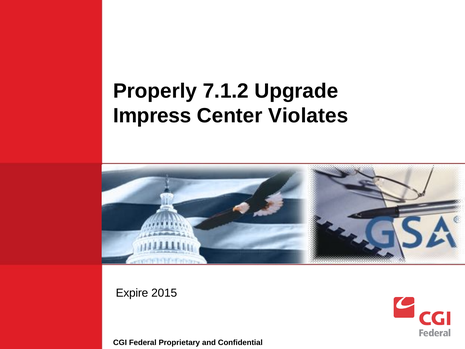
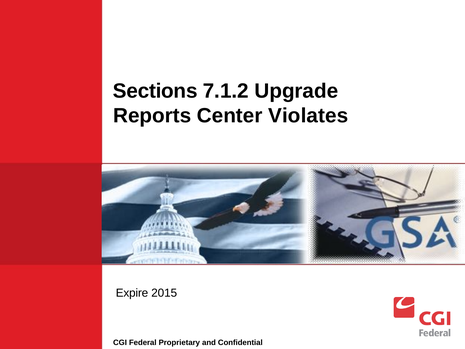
Properly: Properly -> Sections (155, 91)
Impress: Impress -> Reports (152, 116)
